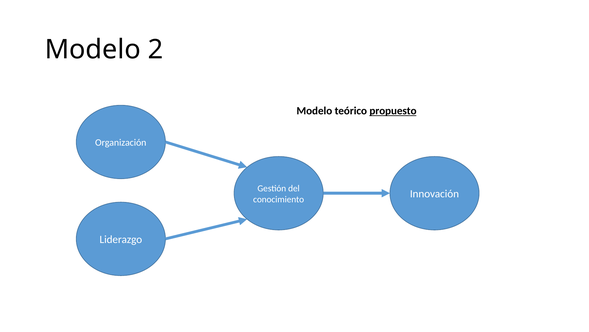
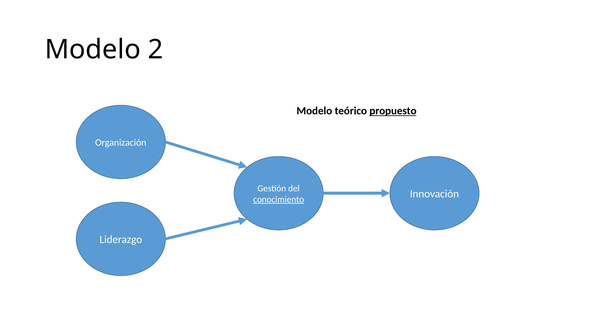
conocimiento underline: none -> present (279, 199)
